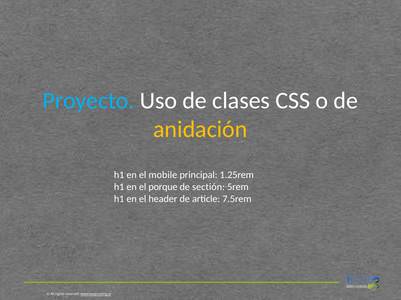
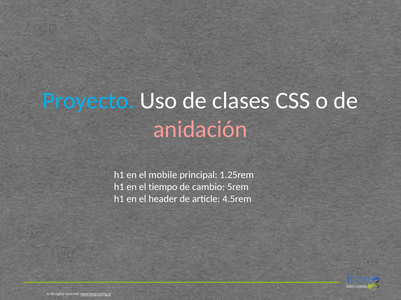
anidación colour: yellow -> pink (200, 130)
porque: porque -> tiempo (163, 187)
sectión: sectión -> cambio (209, 187)
7.5rem: 7.5rem -> 4.5rem (237, 199)
